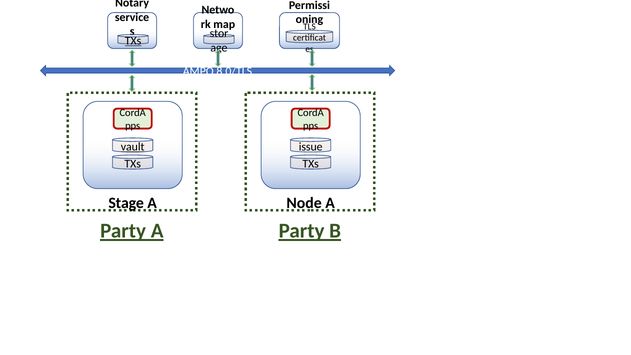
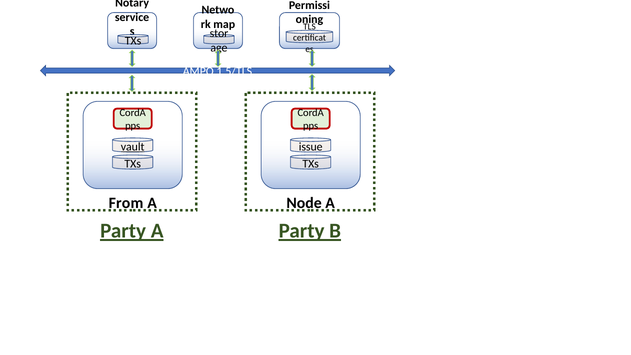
TXs underline: present -> none (133, 41)
8.0/TLS: 8.0/TLS -> 1.5/TLS (234, 71)
Stage: Stage -> From (126, 203)
